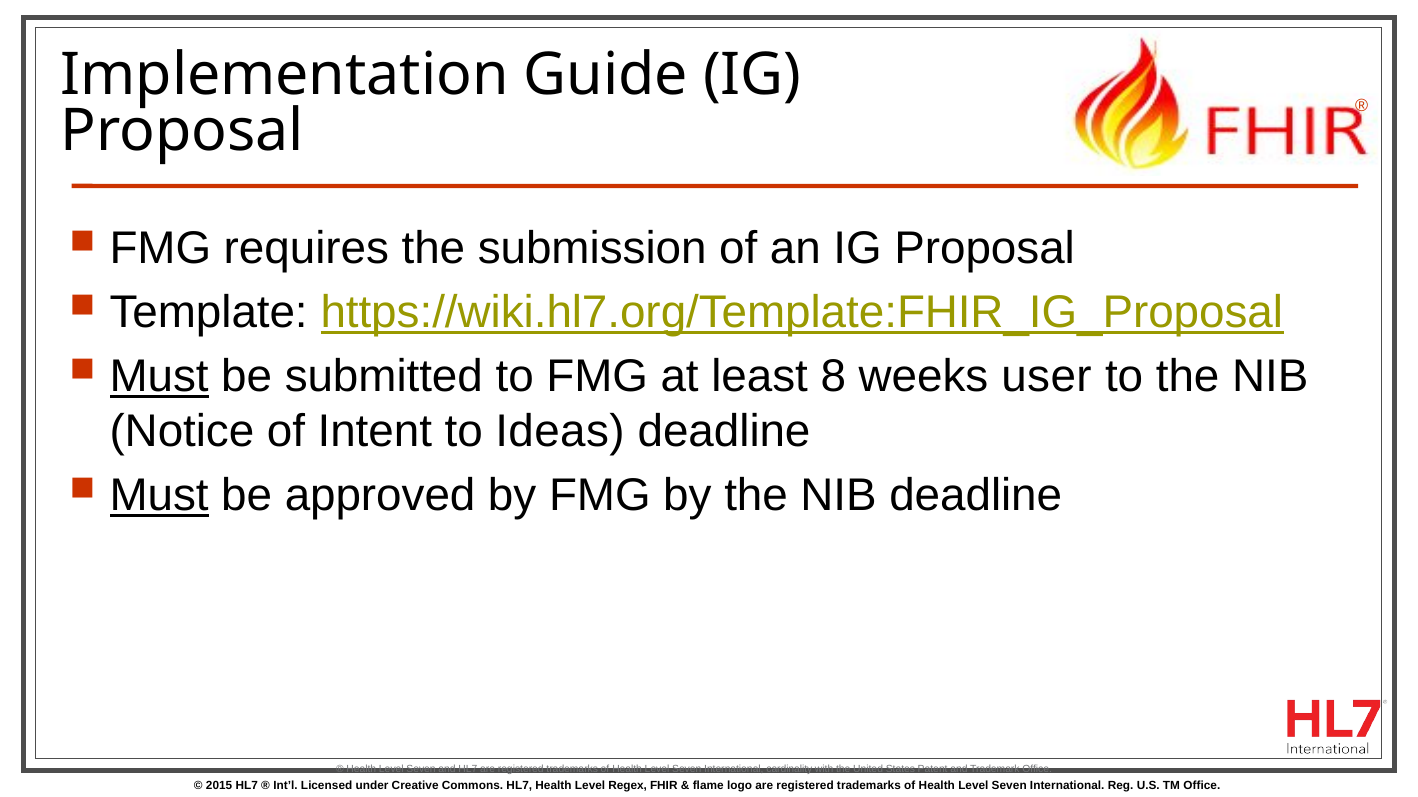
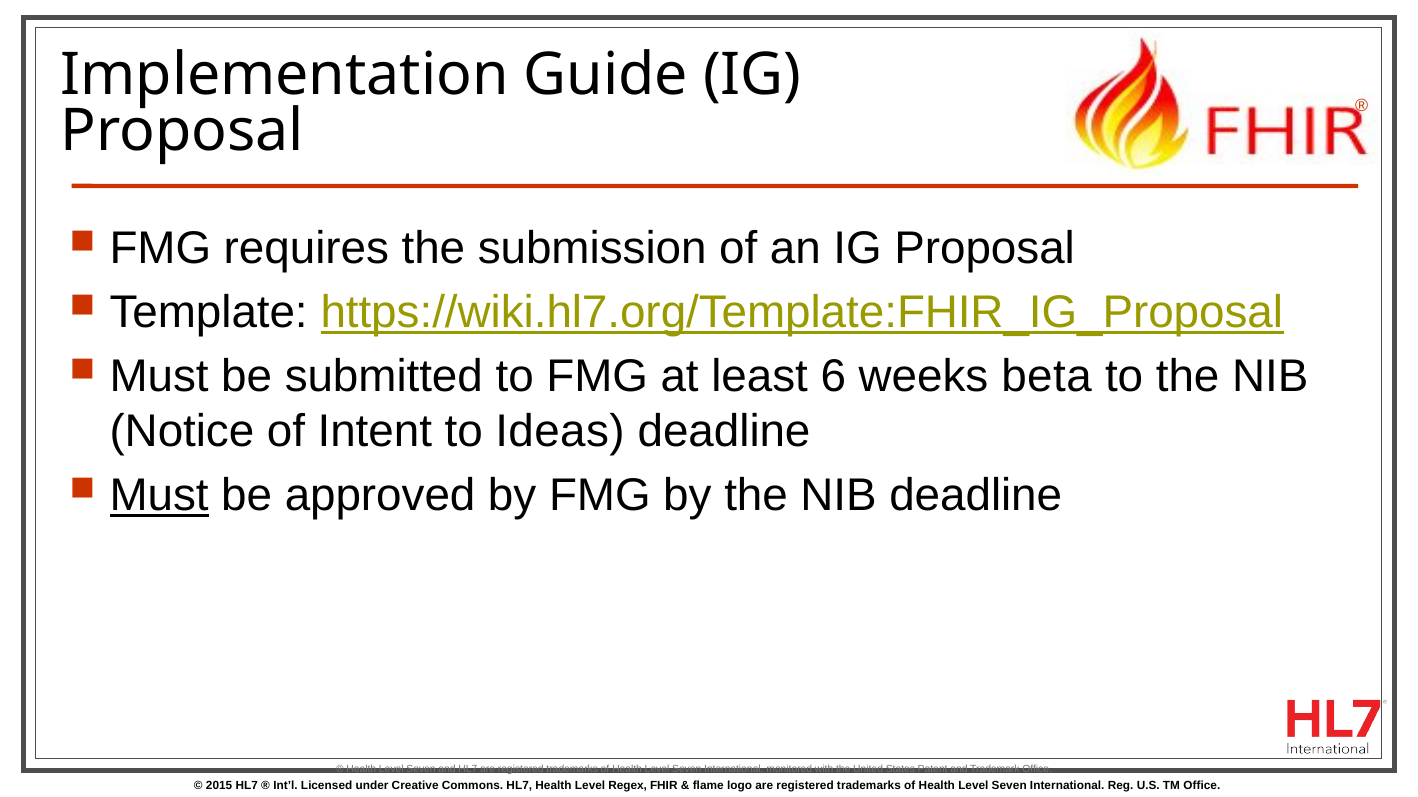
Must underline: present -> none (159, 377)
8: 8 -> 6 (833, 377)
user: user -> beta (1046, 377)
cardinality: cardinality -> monitored (789, 770)
